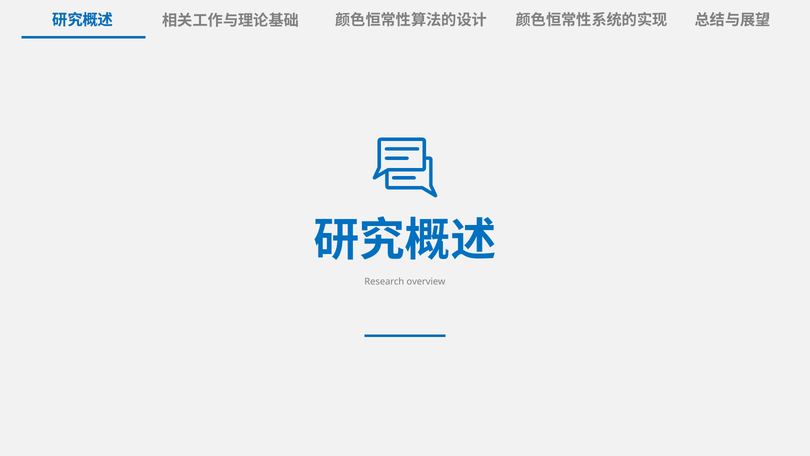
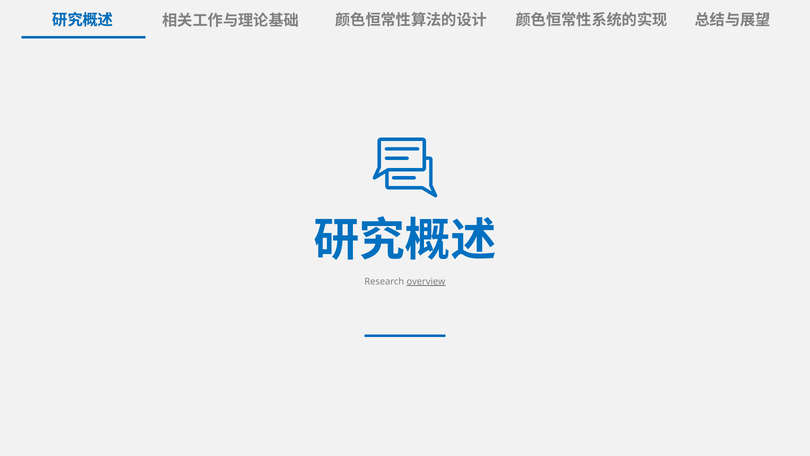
overview underline: none -> present (426, 281)
